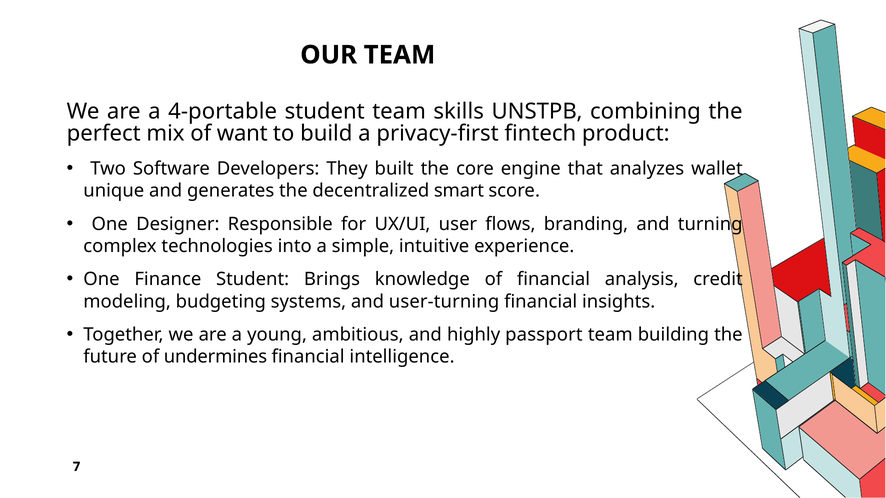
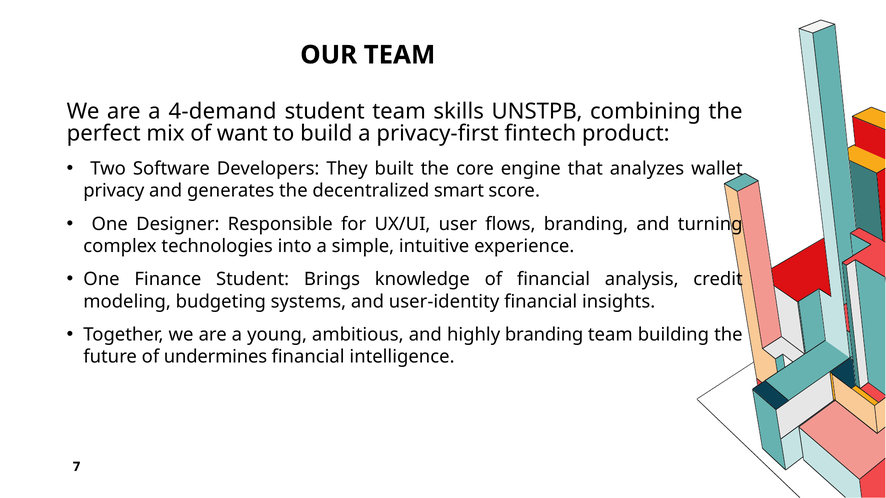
4-portable: 4-portable -> 4-demand (223, 111)
unique: unique -> privacy (114, 191)
user-turning: user-turning -> user-identity (444, 302)
highly passport: passport -> branding (544, 335)
